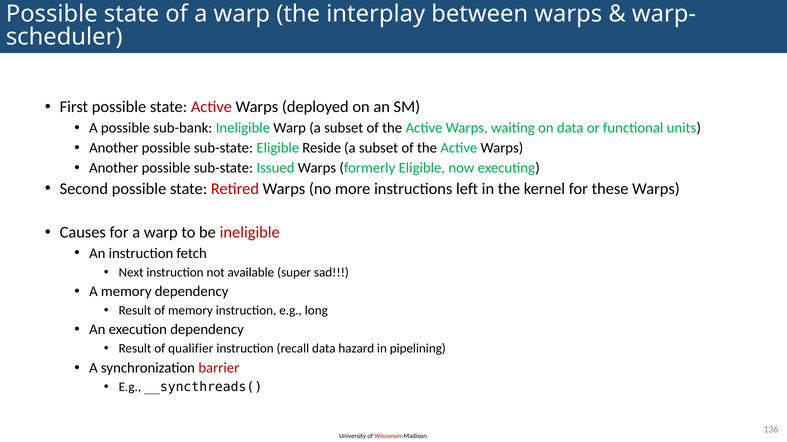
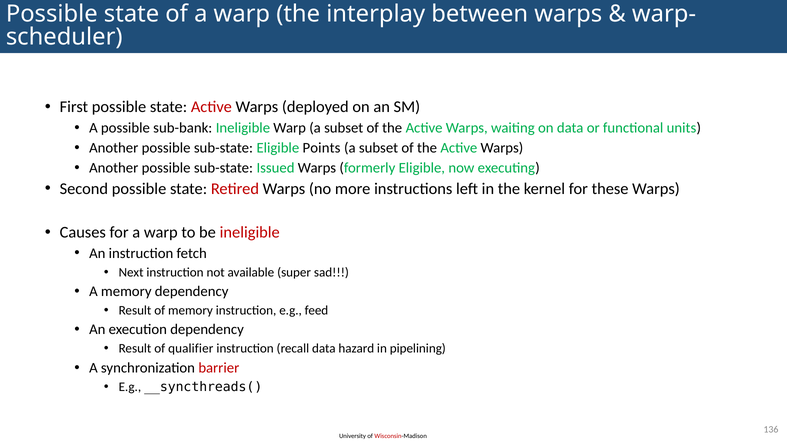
Reside: Reside -> Points (322, 148)
long: long -> feed (316, 311)
